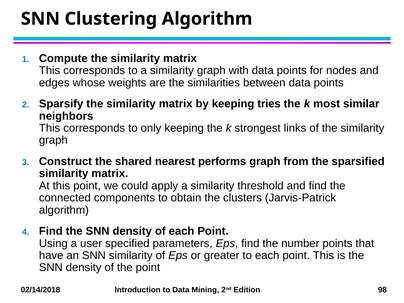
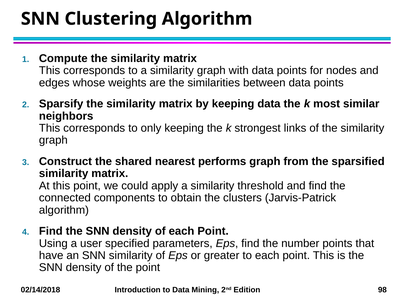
keeping tries: tries -> data (269, 104)
